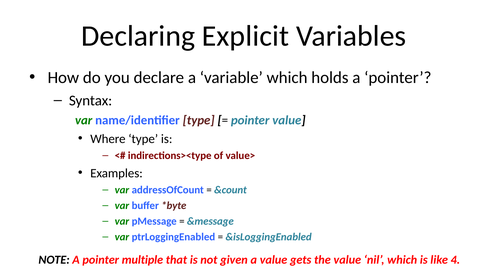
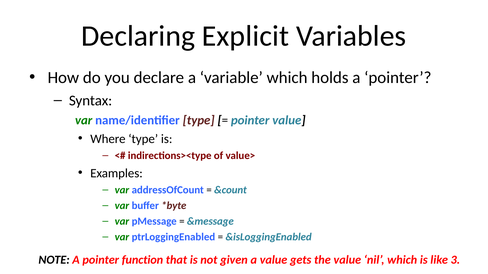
multiple: multiple -> function (142, 260)
4: 4 -> 3 (455, 260)
